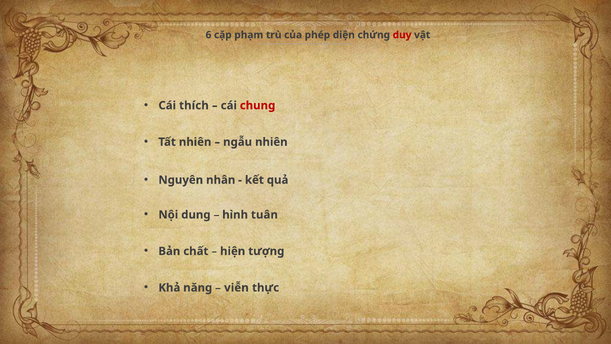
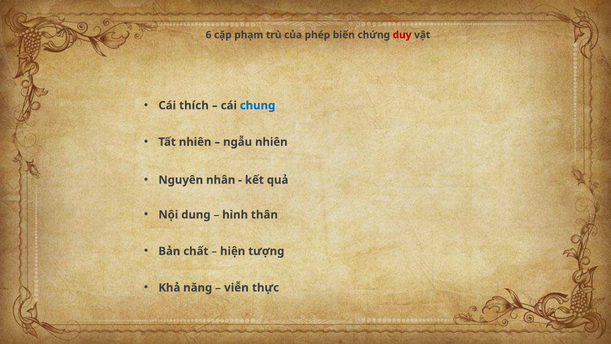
diện: diện -> biến (344, 35)
chung colour: red -> blue (258, 105)
tuân: tuân -> thân (264, 215)
